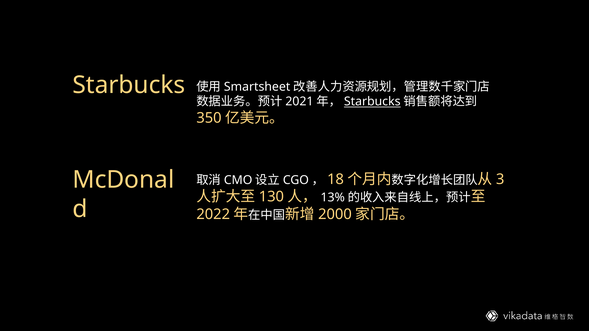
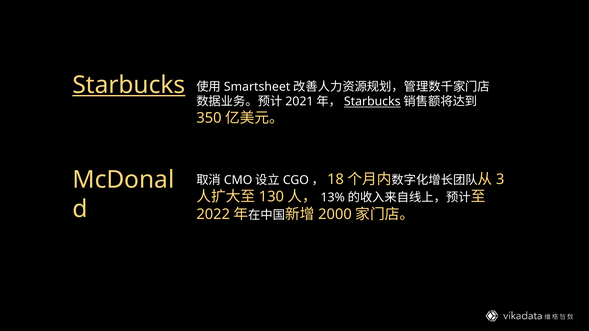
Starbucks underline: none -> present (129, 85)
